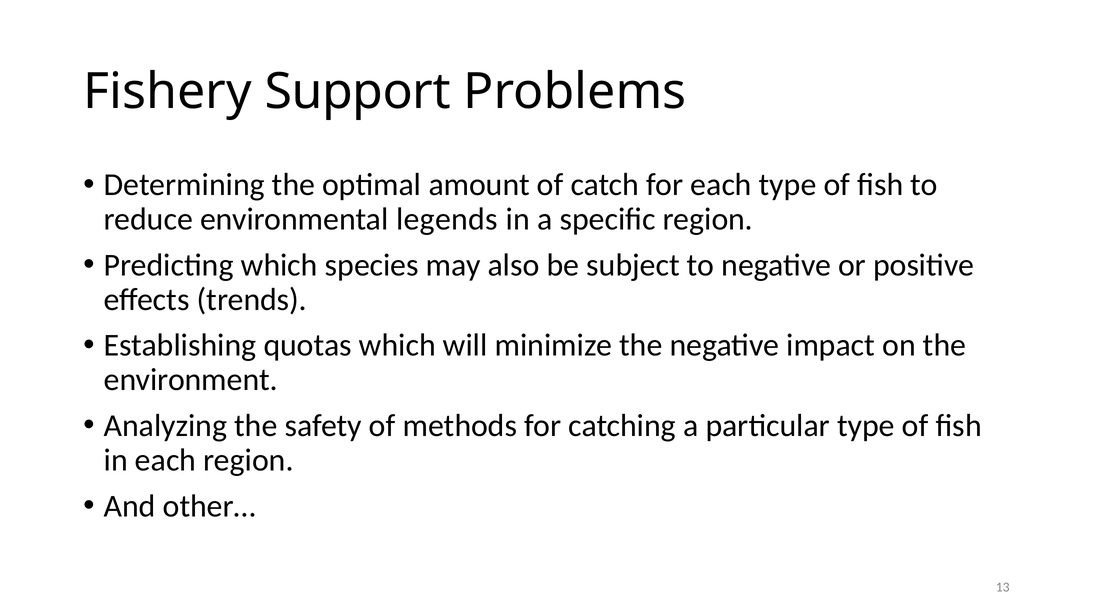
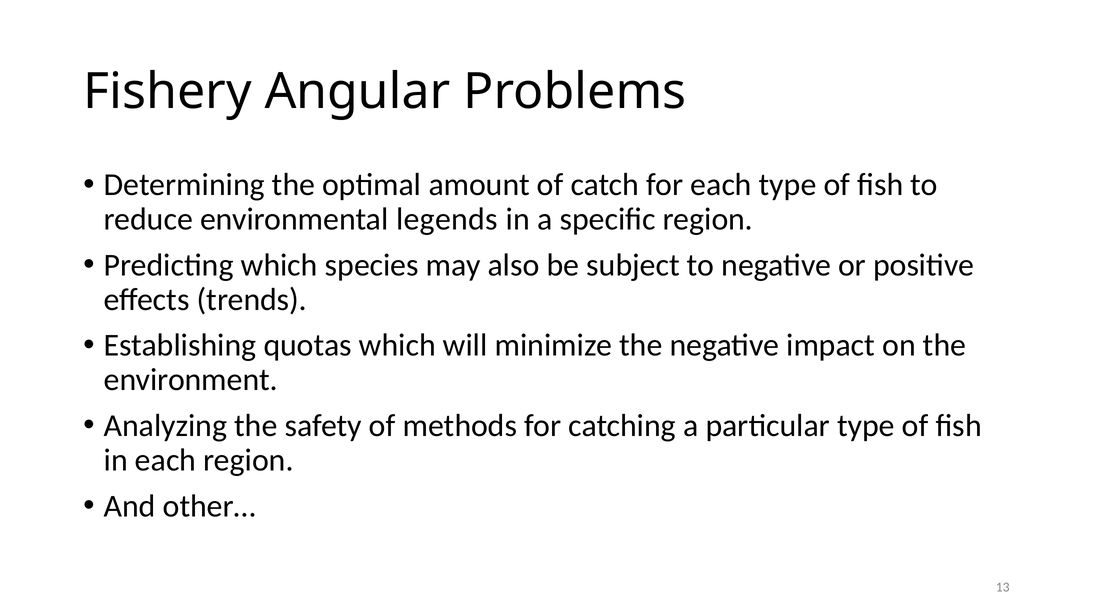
Support: Support -> Angular (357, 92)
